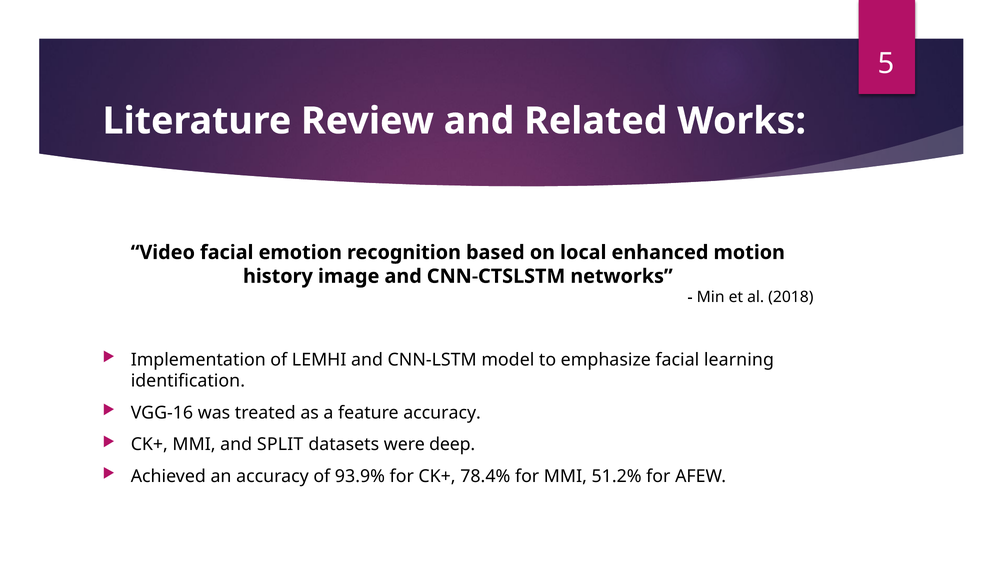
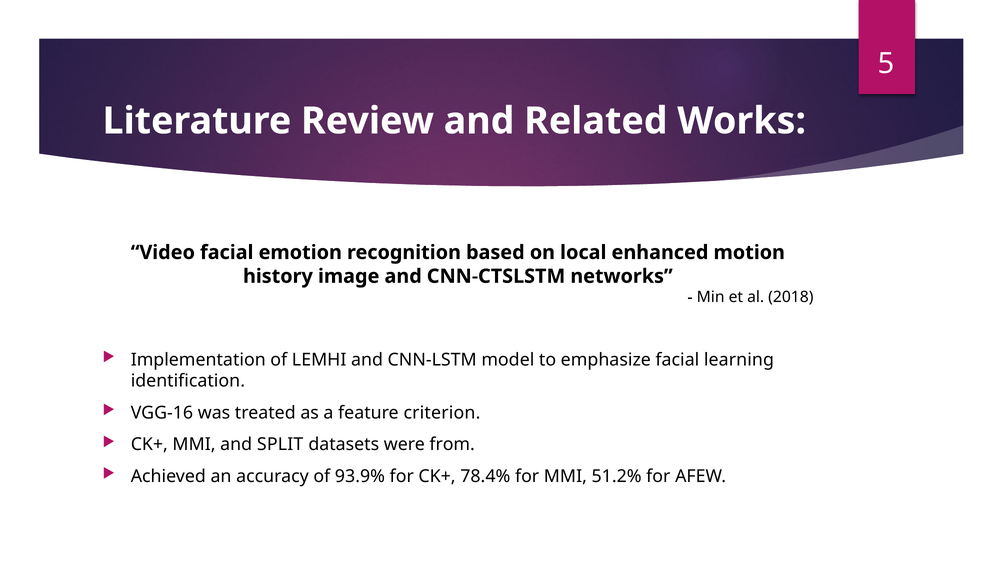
feature accuracy: accuracy -> criterion (442, 413)
deep: deep -> from (452, 445)
